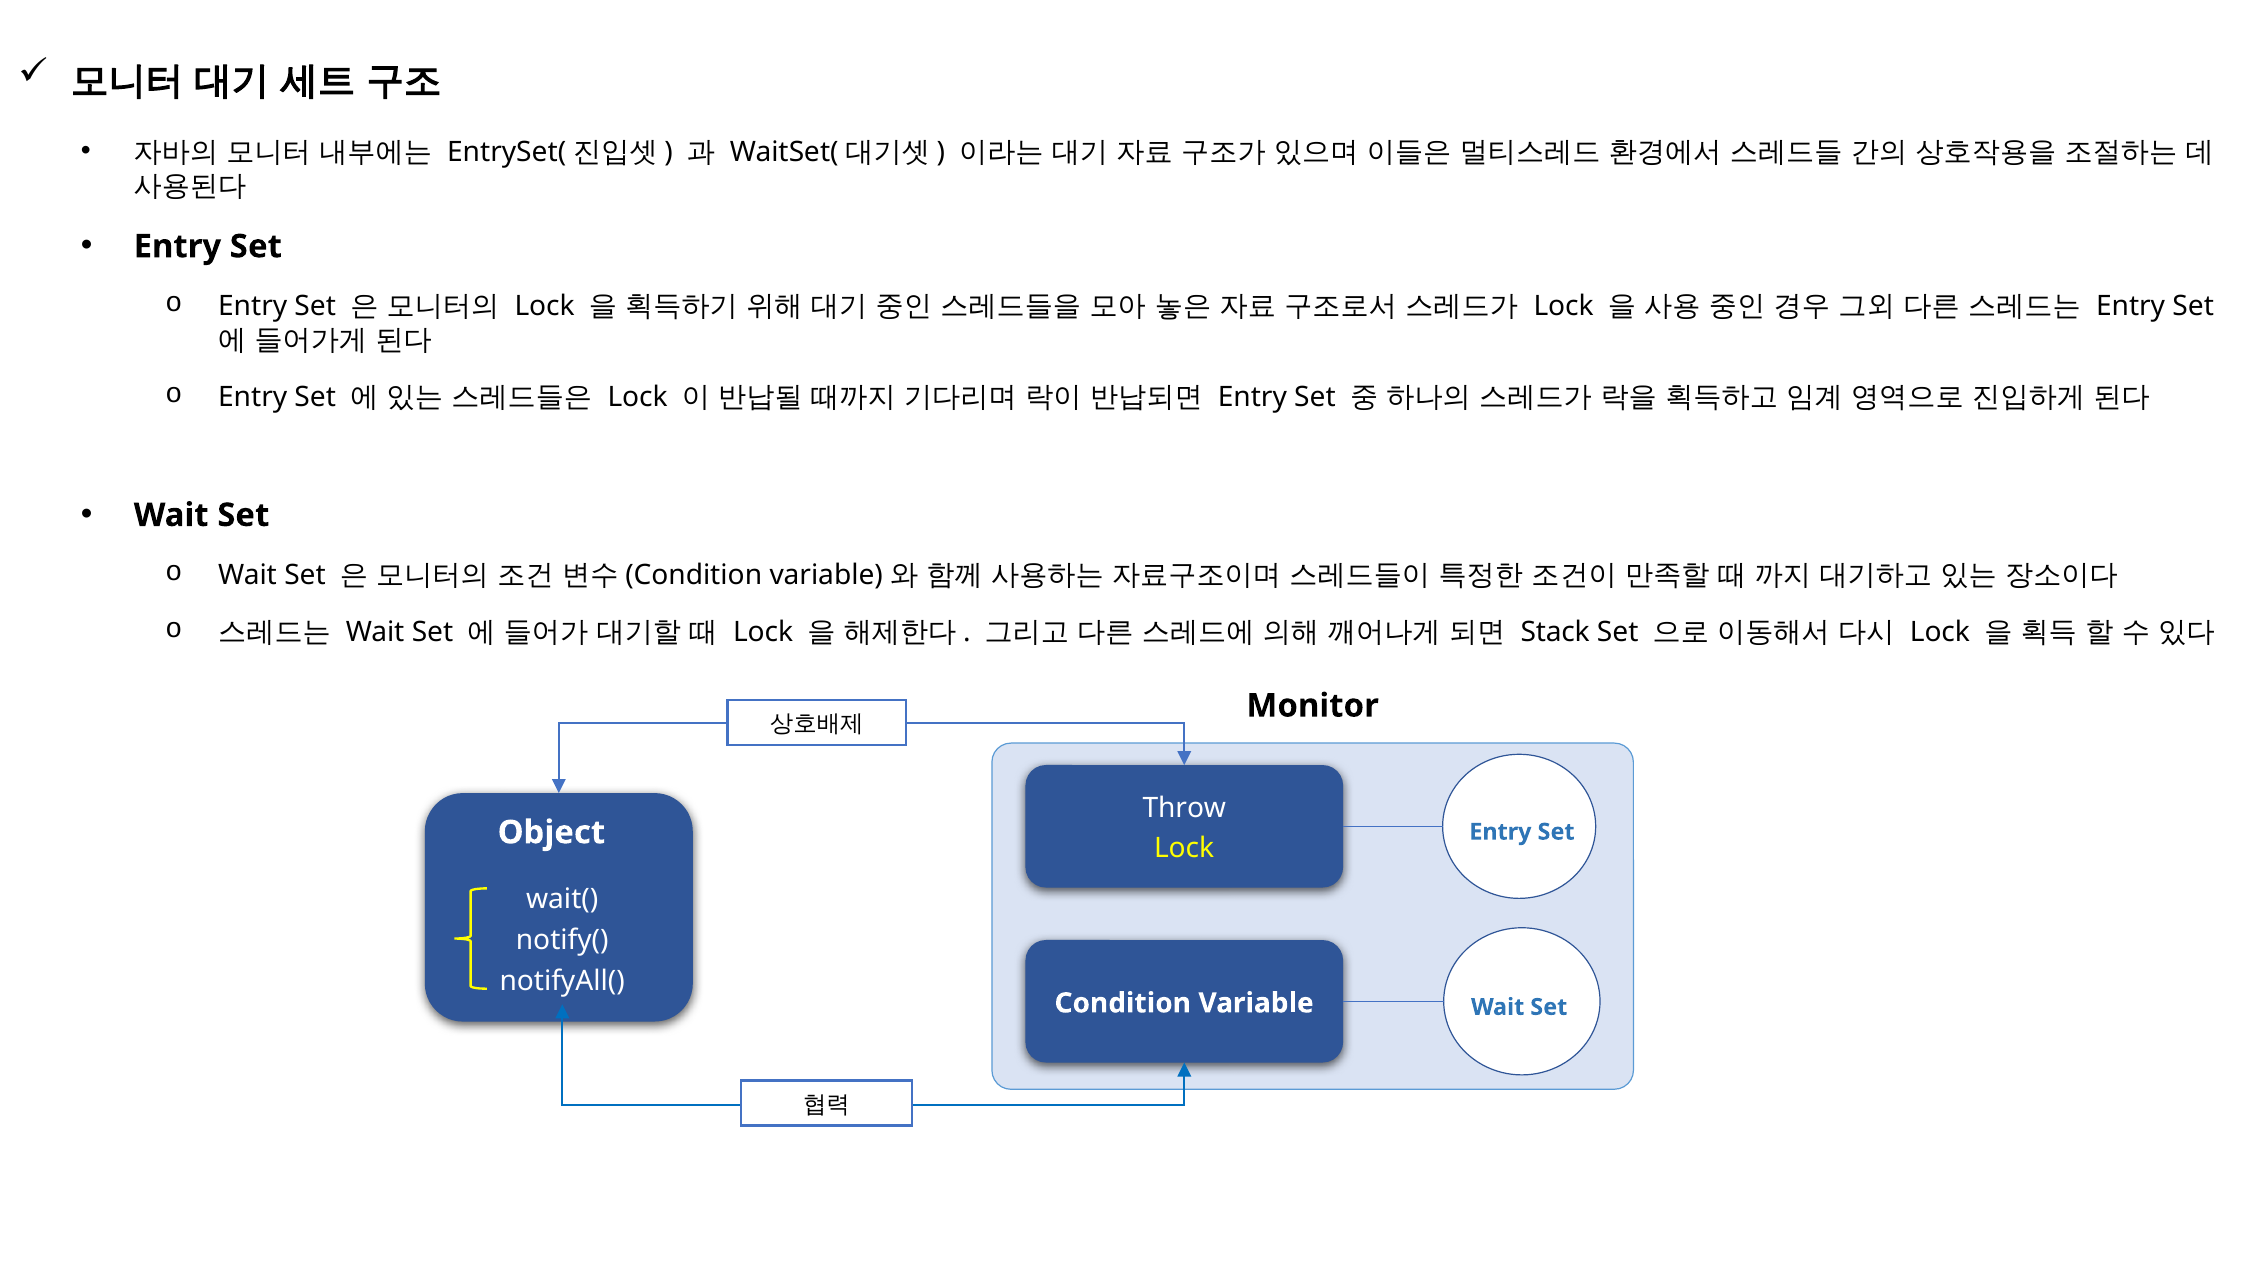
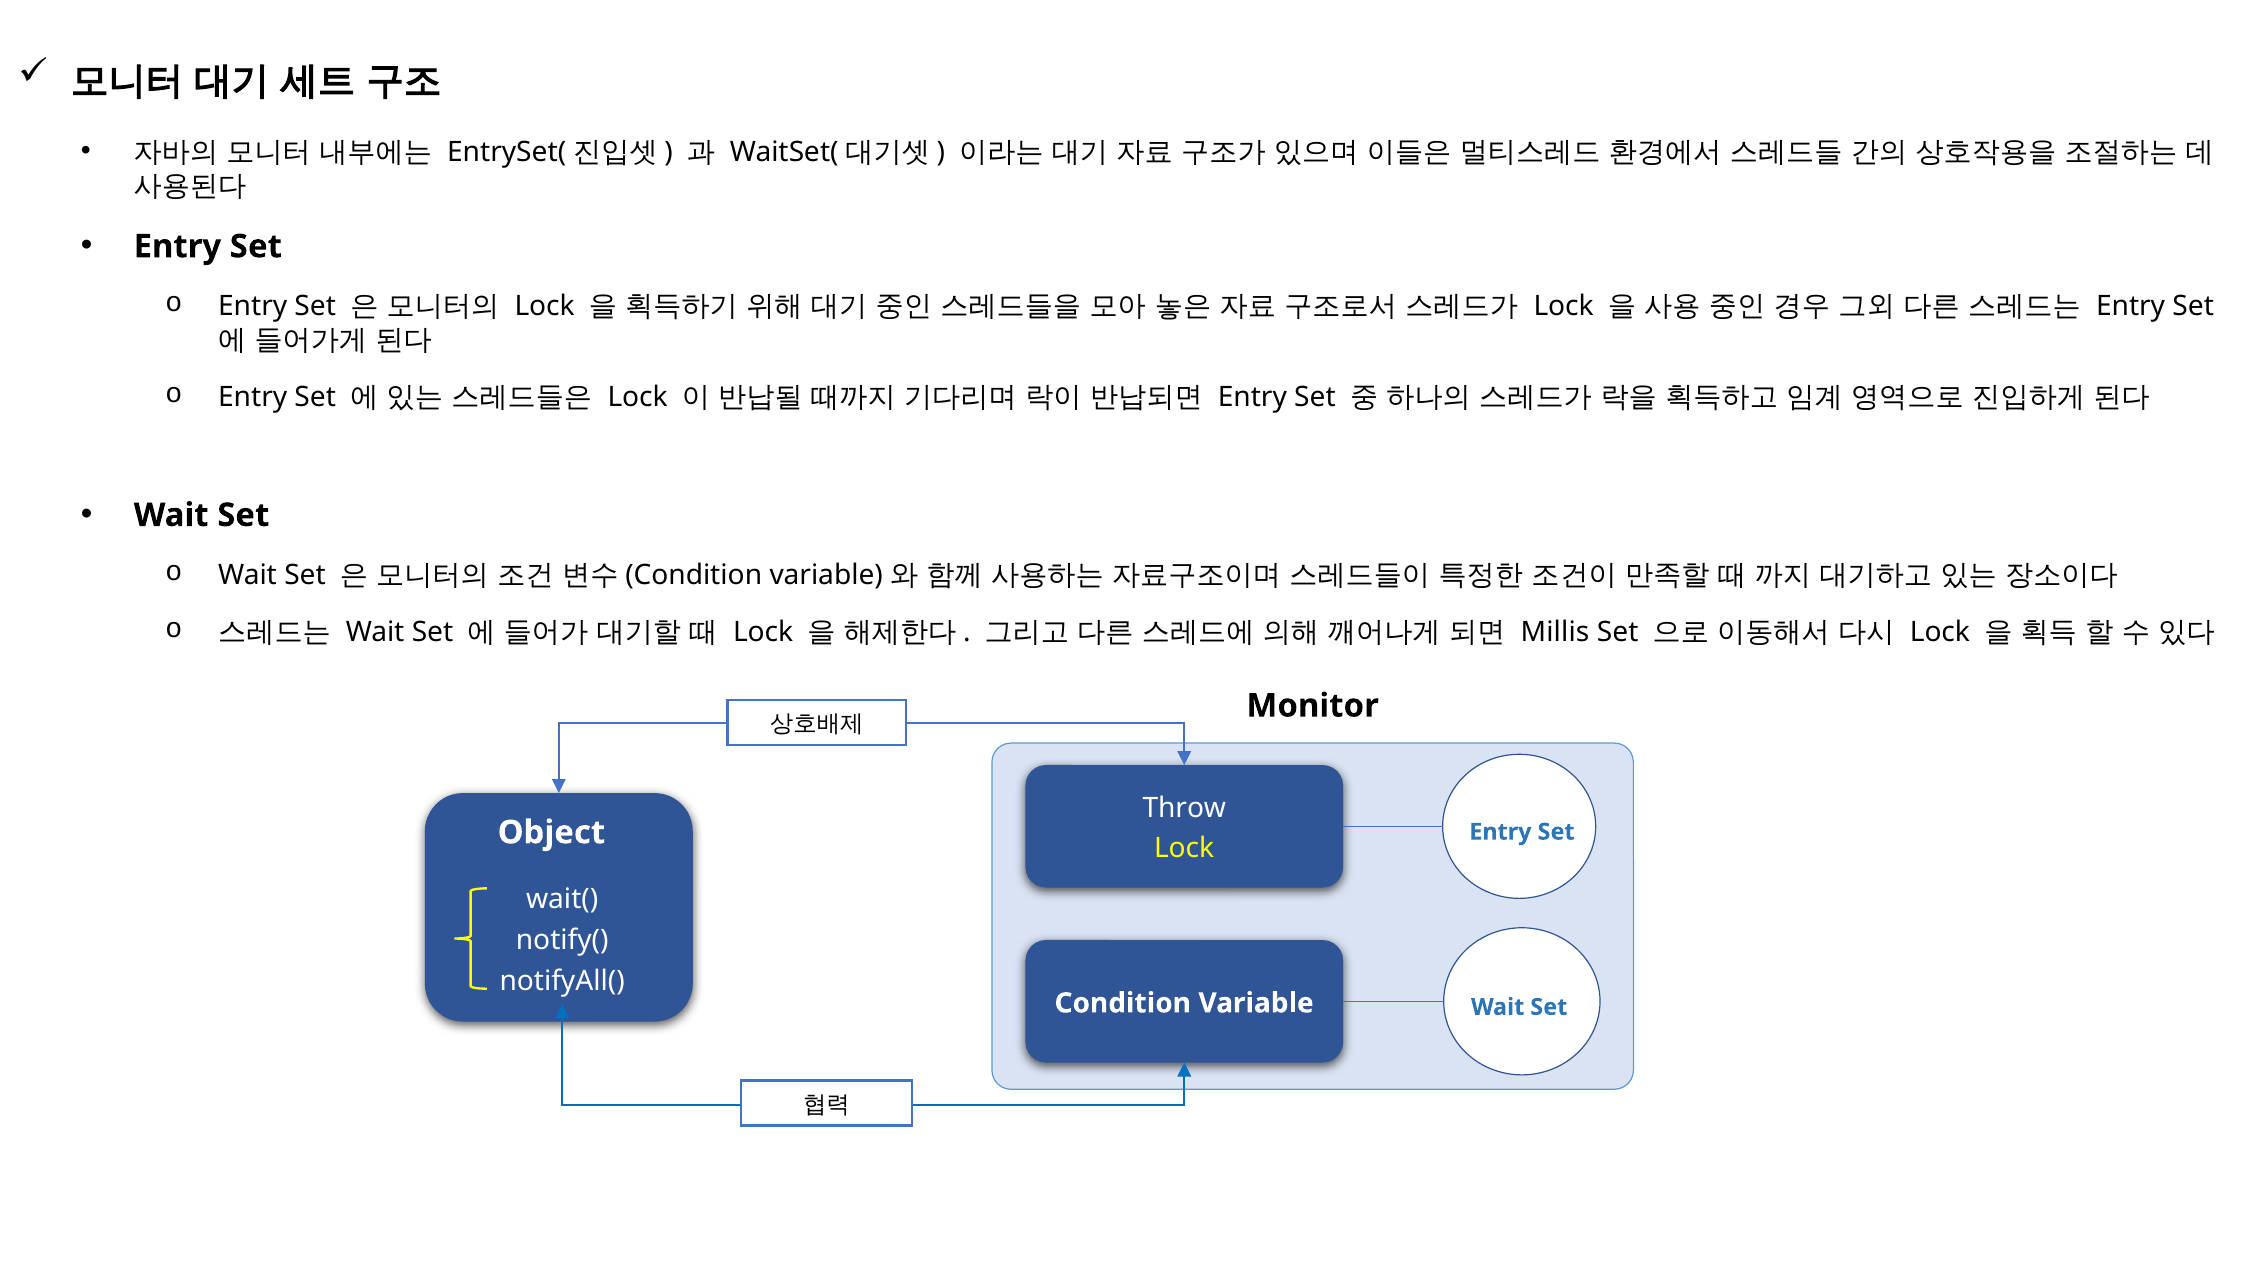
Stack: Stack -> Millis (1555, 632)
